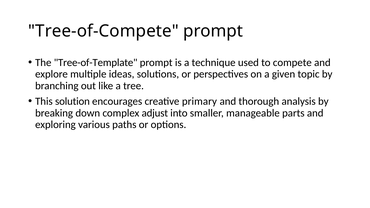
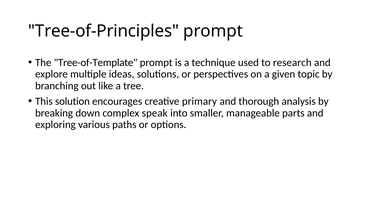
Tree-of-Compete: Tree-of-Compete -> Tree-of-Principles (104, 31)
compete: compete -> research (292, 63)
adjust: adjust -> speak (155, 113)
